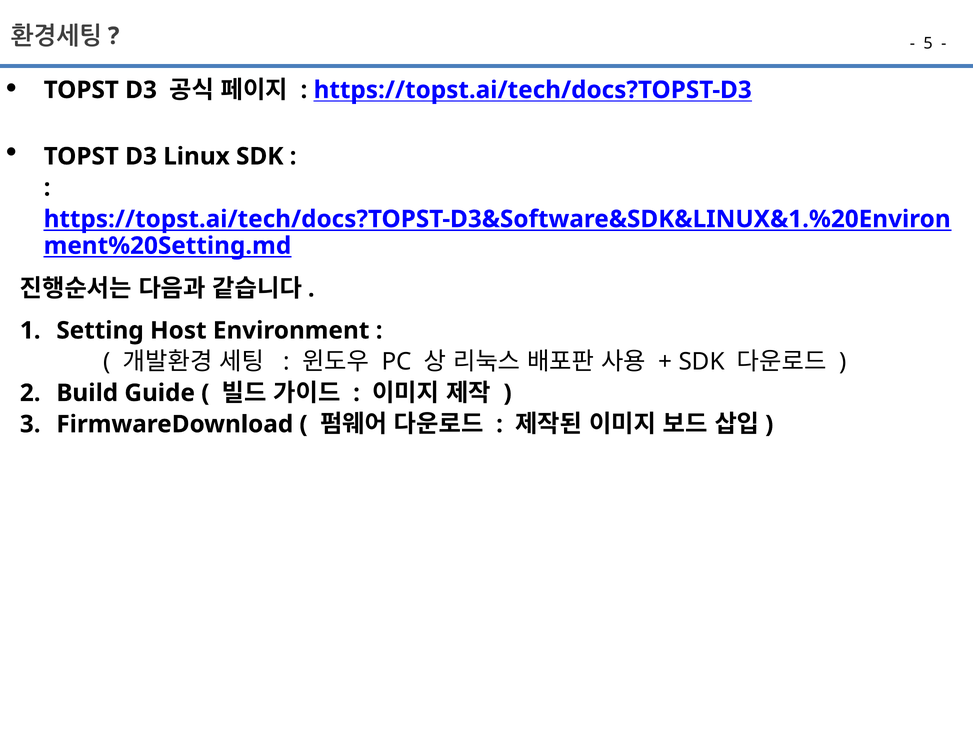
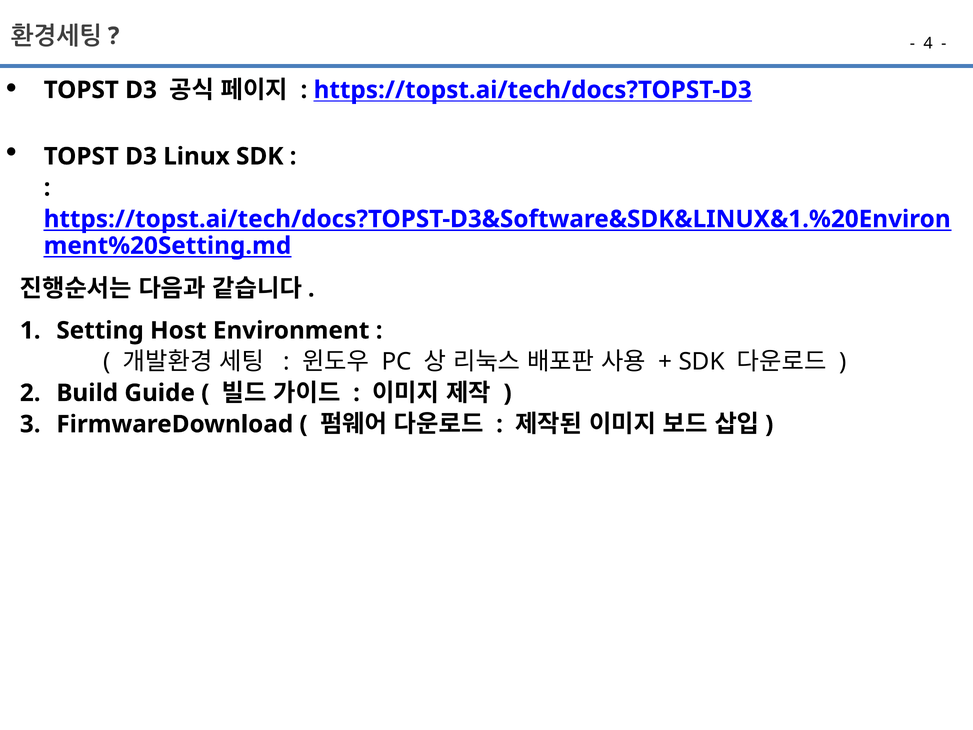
5: 5 -> 4 (928, 43)
